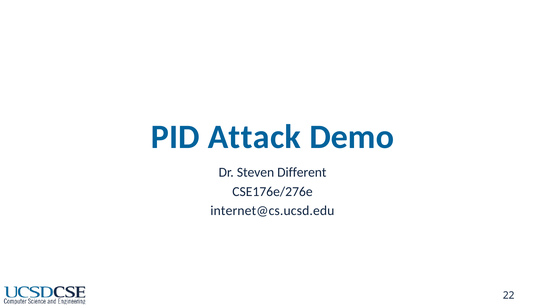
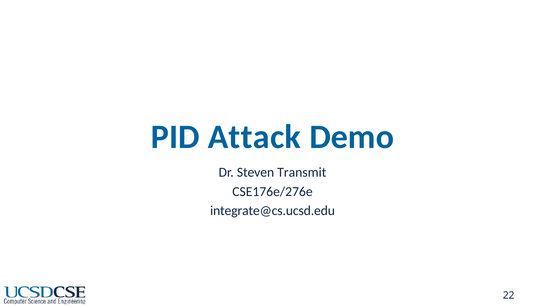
Different: Different -> Transmit (302, 172)
internet@cs.ucsd.edu: internet@cs.ucsd.edu -> integrate@cs.ucsd.edu (273, 210)
